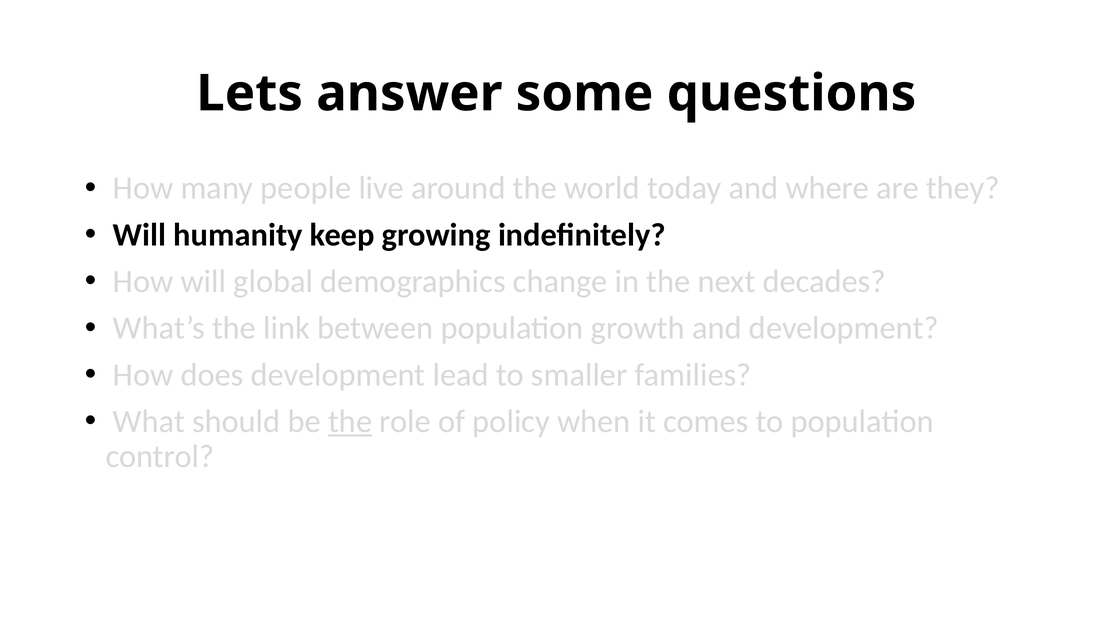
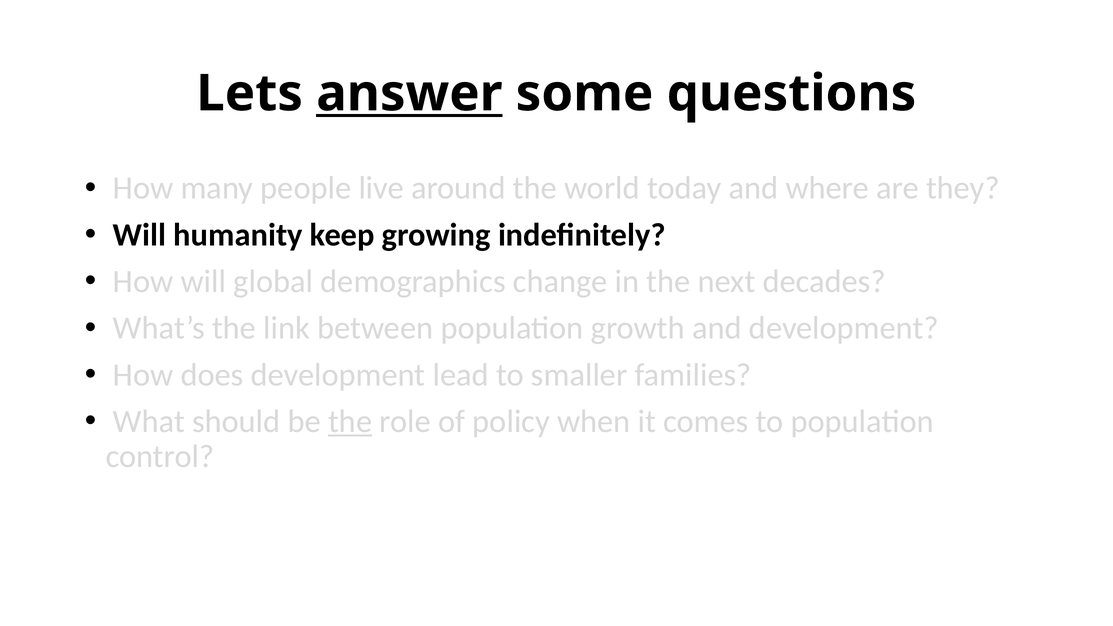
answer underline: none -> present (409, 93)
